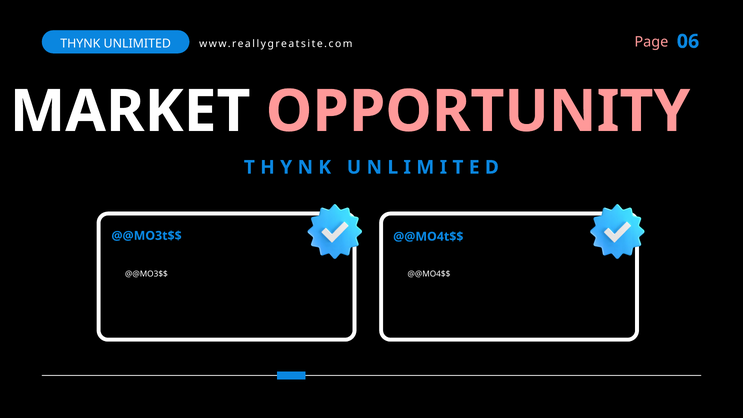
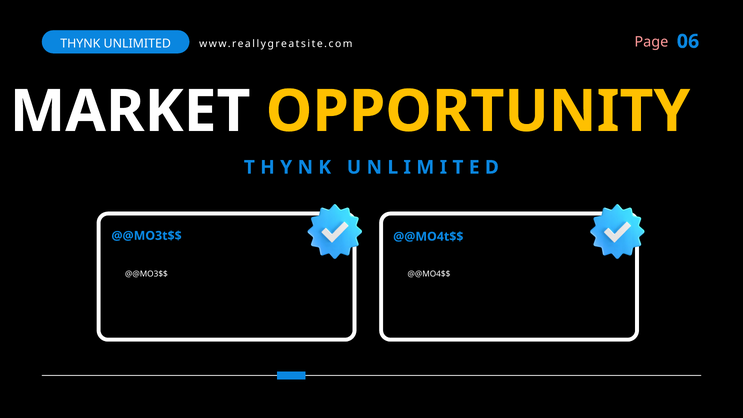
OPPORTUNITY colour: pink -> yellow (478, 112)
